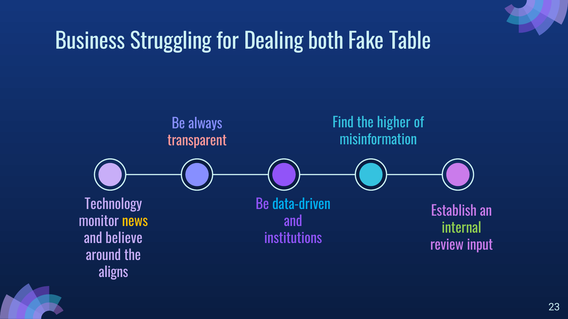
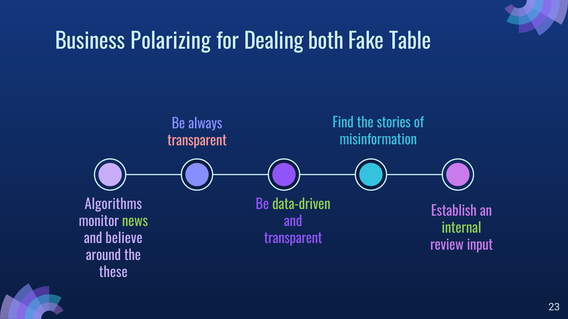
Struggling: Struggling -> Polarizing (171, 42)
higher: higher -> stories (394, 123)
Technology: Technology -> Algorithms (113, 205)
data-driven colour: light blue -> light green (301, 205)
news colour: yellow -> light green (135, 222)
institutions: institutions -> transparent (293, 239)
aligns: aligns -> these (113, 273)
